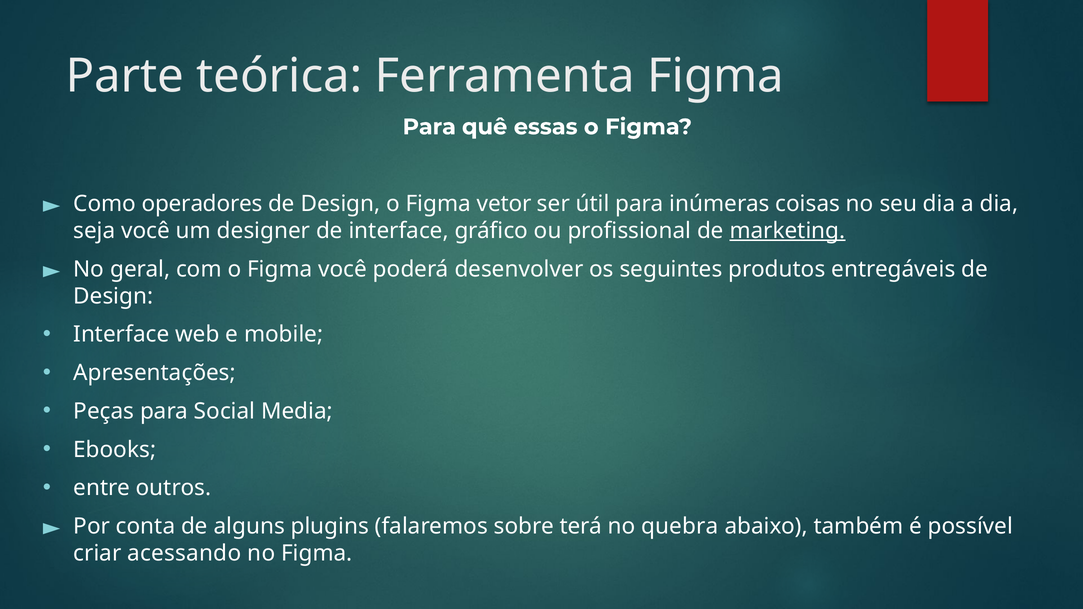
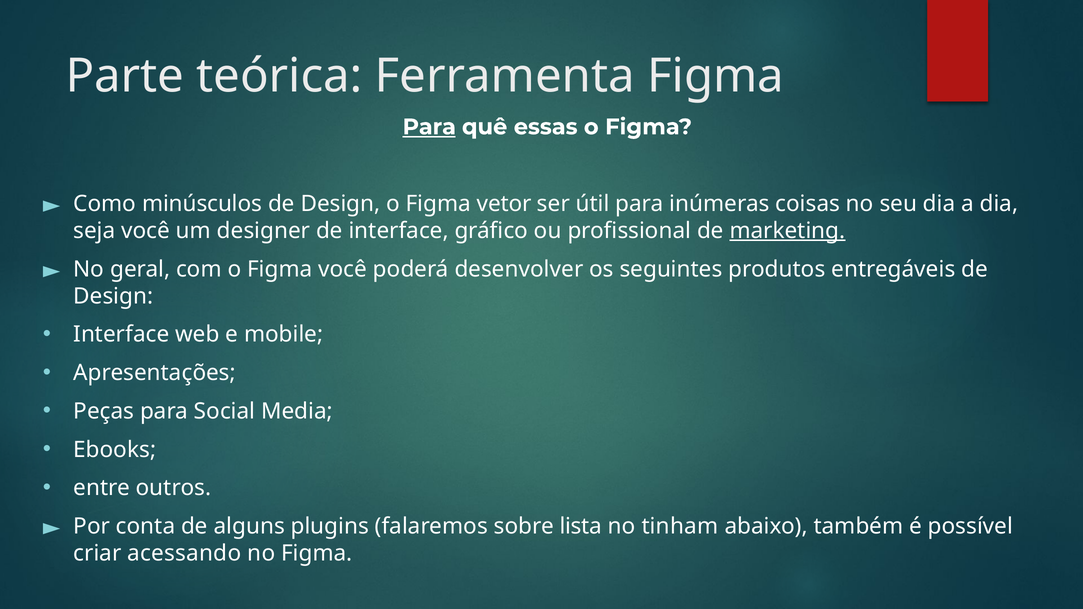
Para underline: none -> present (429, 127)
operadores: operadores -> minúsculos (202, 204)
terá: terá -> lista (581, 526)
quebra: quebra -> tinham (680, 526)
